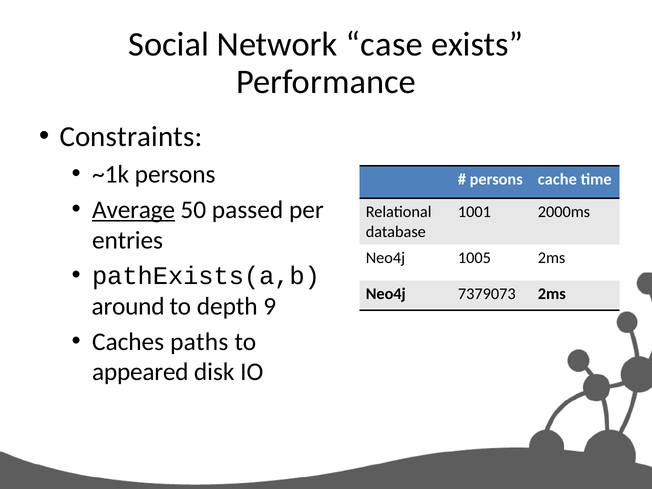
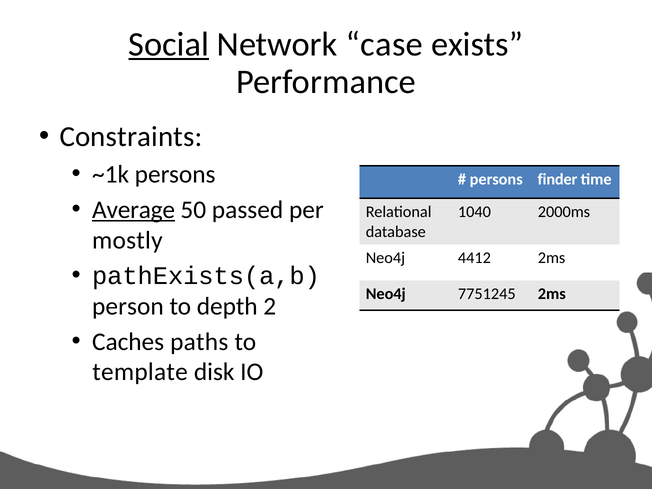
Social underline: none -> present (169, 44)
cache: cache -> finder (557, 179)
1001: 1001 -> 1040 (474, 212)
entries: entries -> mostly (127, 240)
1005: 1005 -> 4412 (474, 258)
7379073: 7379073 -> 7751245 (487, 294)
around: around -> person (128, 306)
9: 9 -> 2 (270, 306)
appeared: appeared -> template (140, 372)
